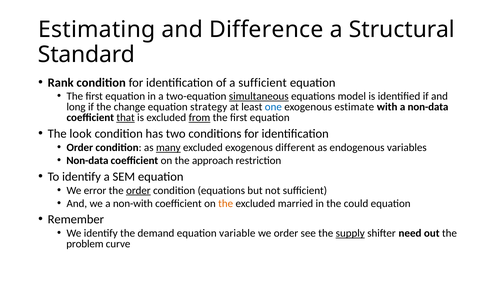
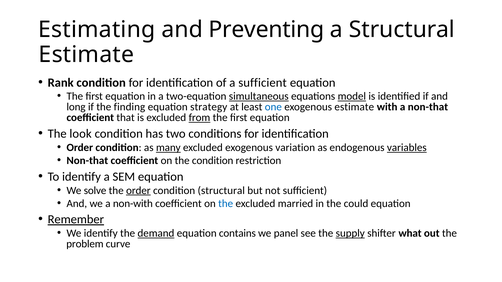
Difference: Difference -> Preventing (266, 30)
Standard: Standard -> Estimate (86, 55)
model underline: none -> present (352, 97)
change: change -> finding (129, 107)
a non-data: non-data -> non-that (428, 107)
that underline: present -> none (126, 118)
different: different -> variation (295, 148)
variables underline: none -> present (407, 148)
Non-data: Non-data -> Non-that (87, 161)
the approach: approach -> condition (213, 161)
error: error -> solve (95, 191)
condition equations: equations -> structural (221, 191)
the colour: orange -> blue (226, 204)
Remember underline: none -> present (76, 220)
demand underline: none -> present (156, 234)
variable: variable -> contains (237, 234)
we order: order -> panel (286, 234)
need: need -> what (410, 234)
